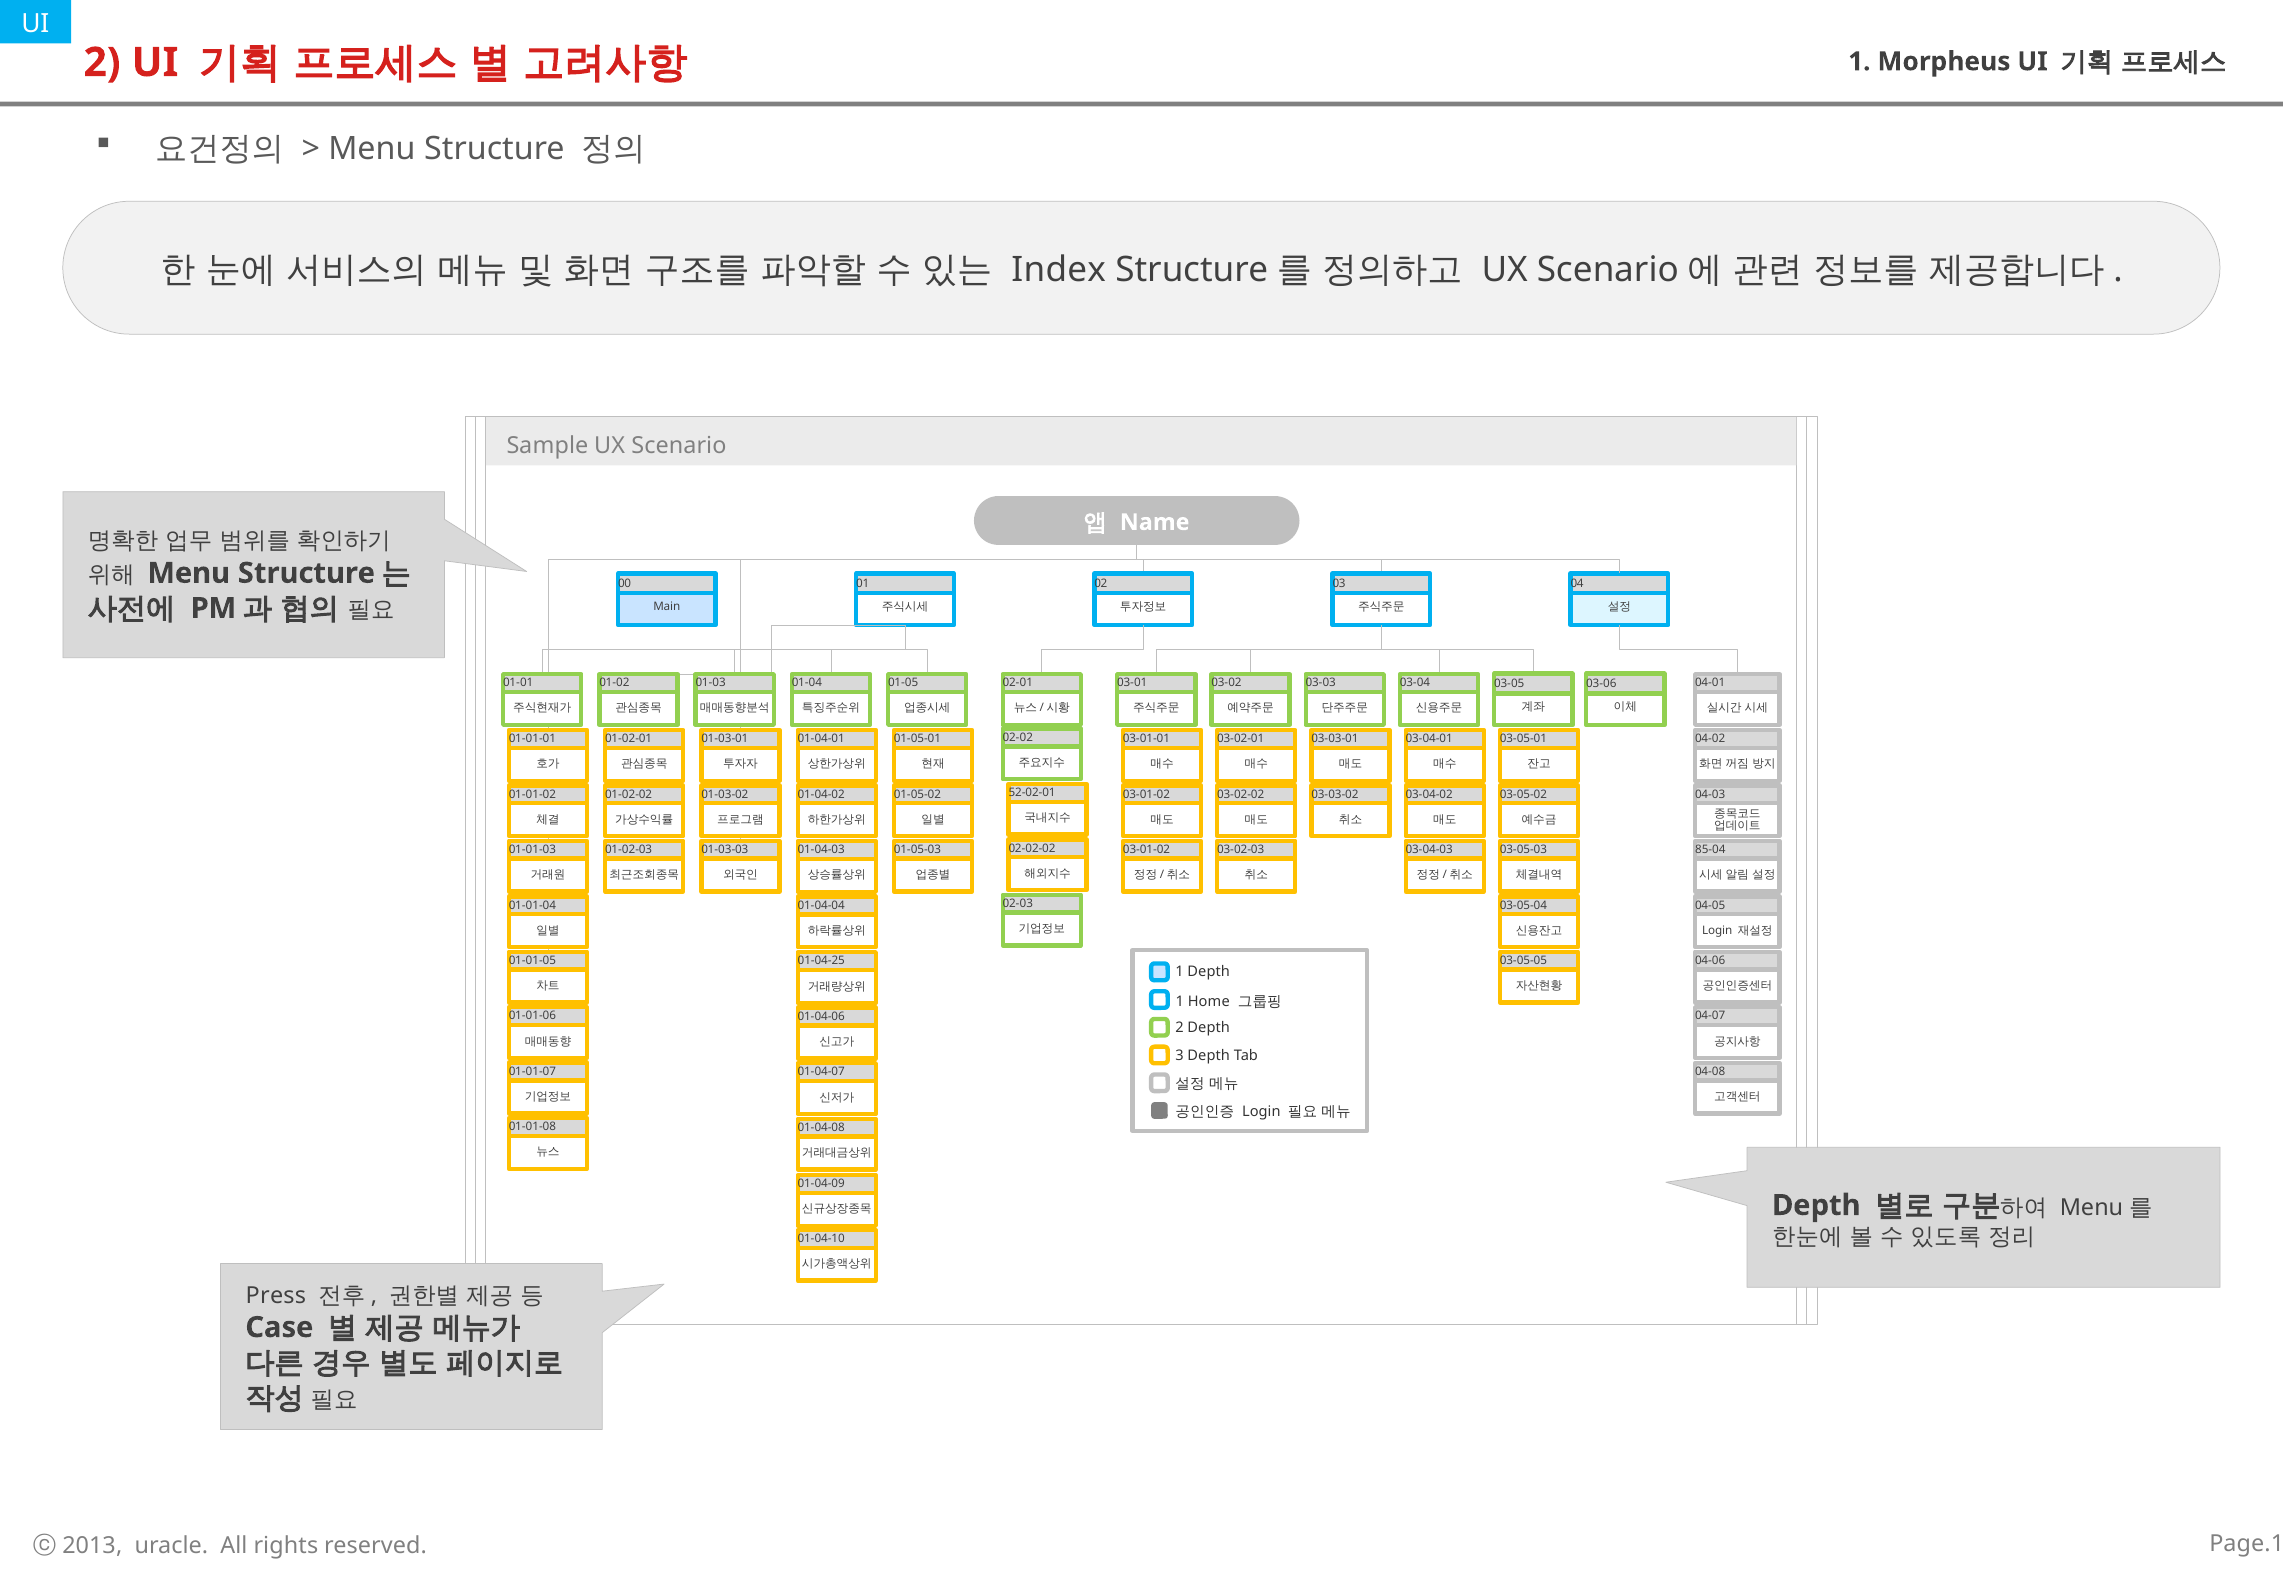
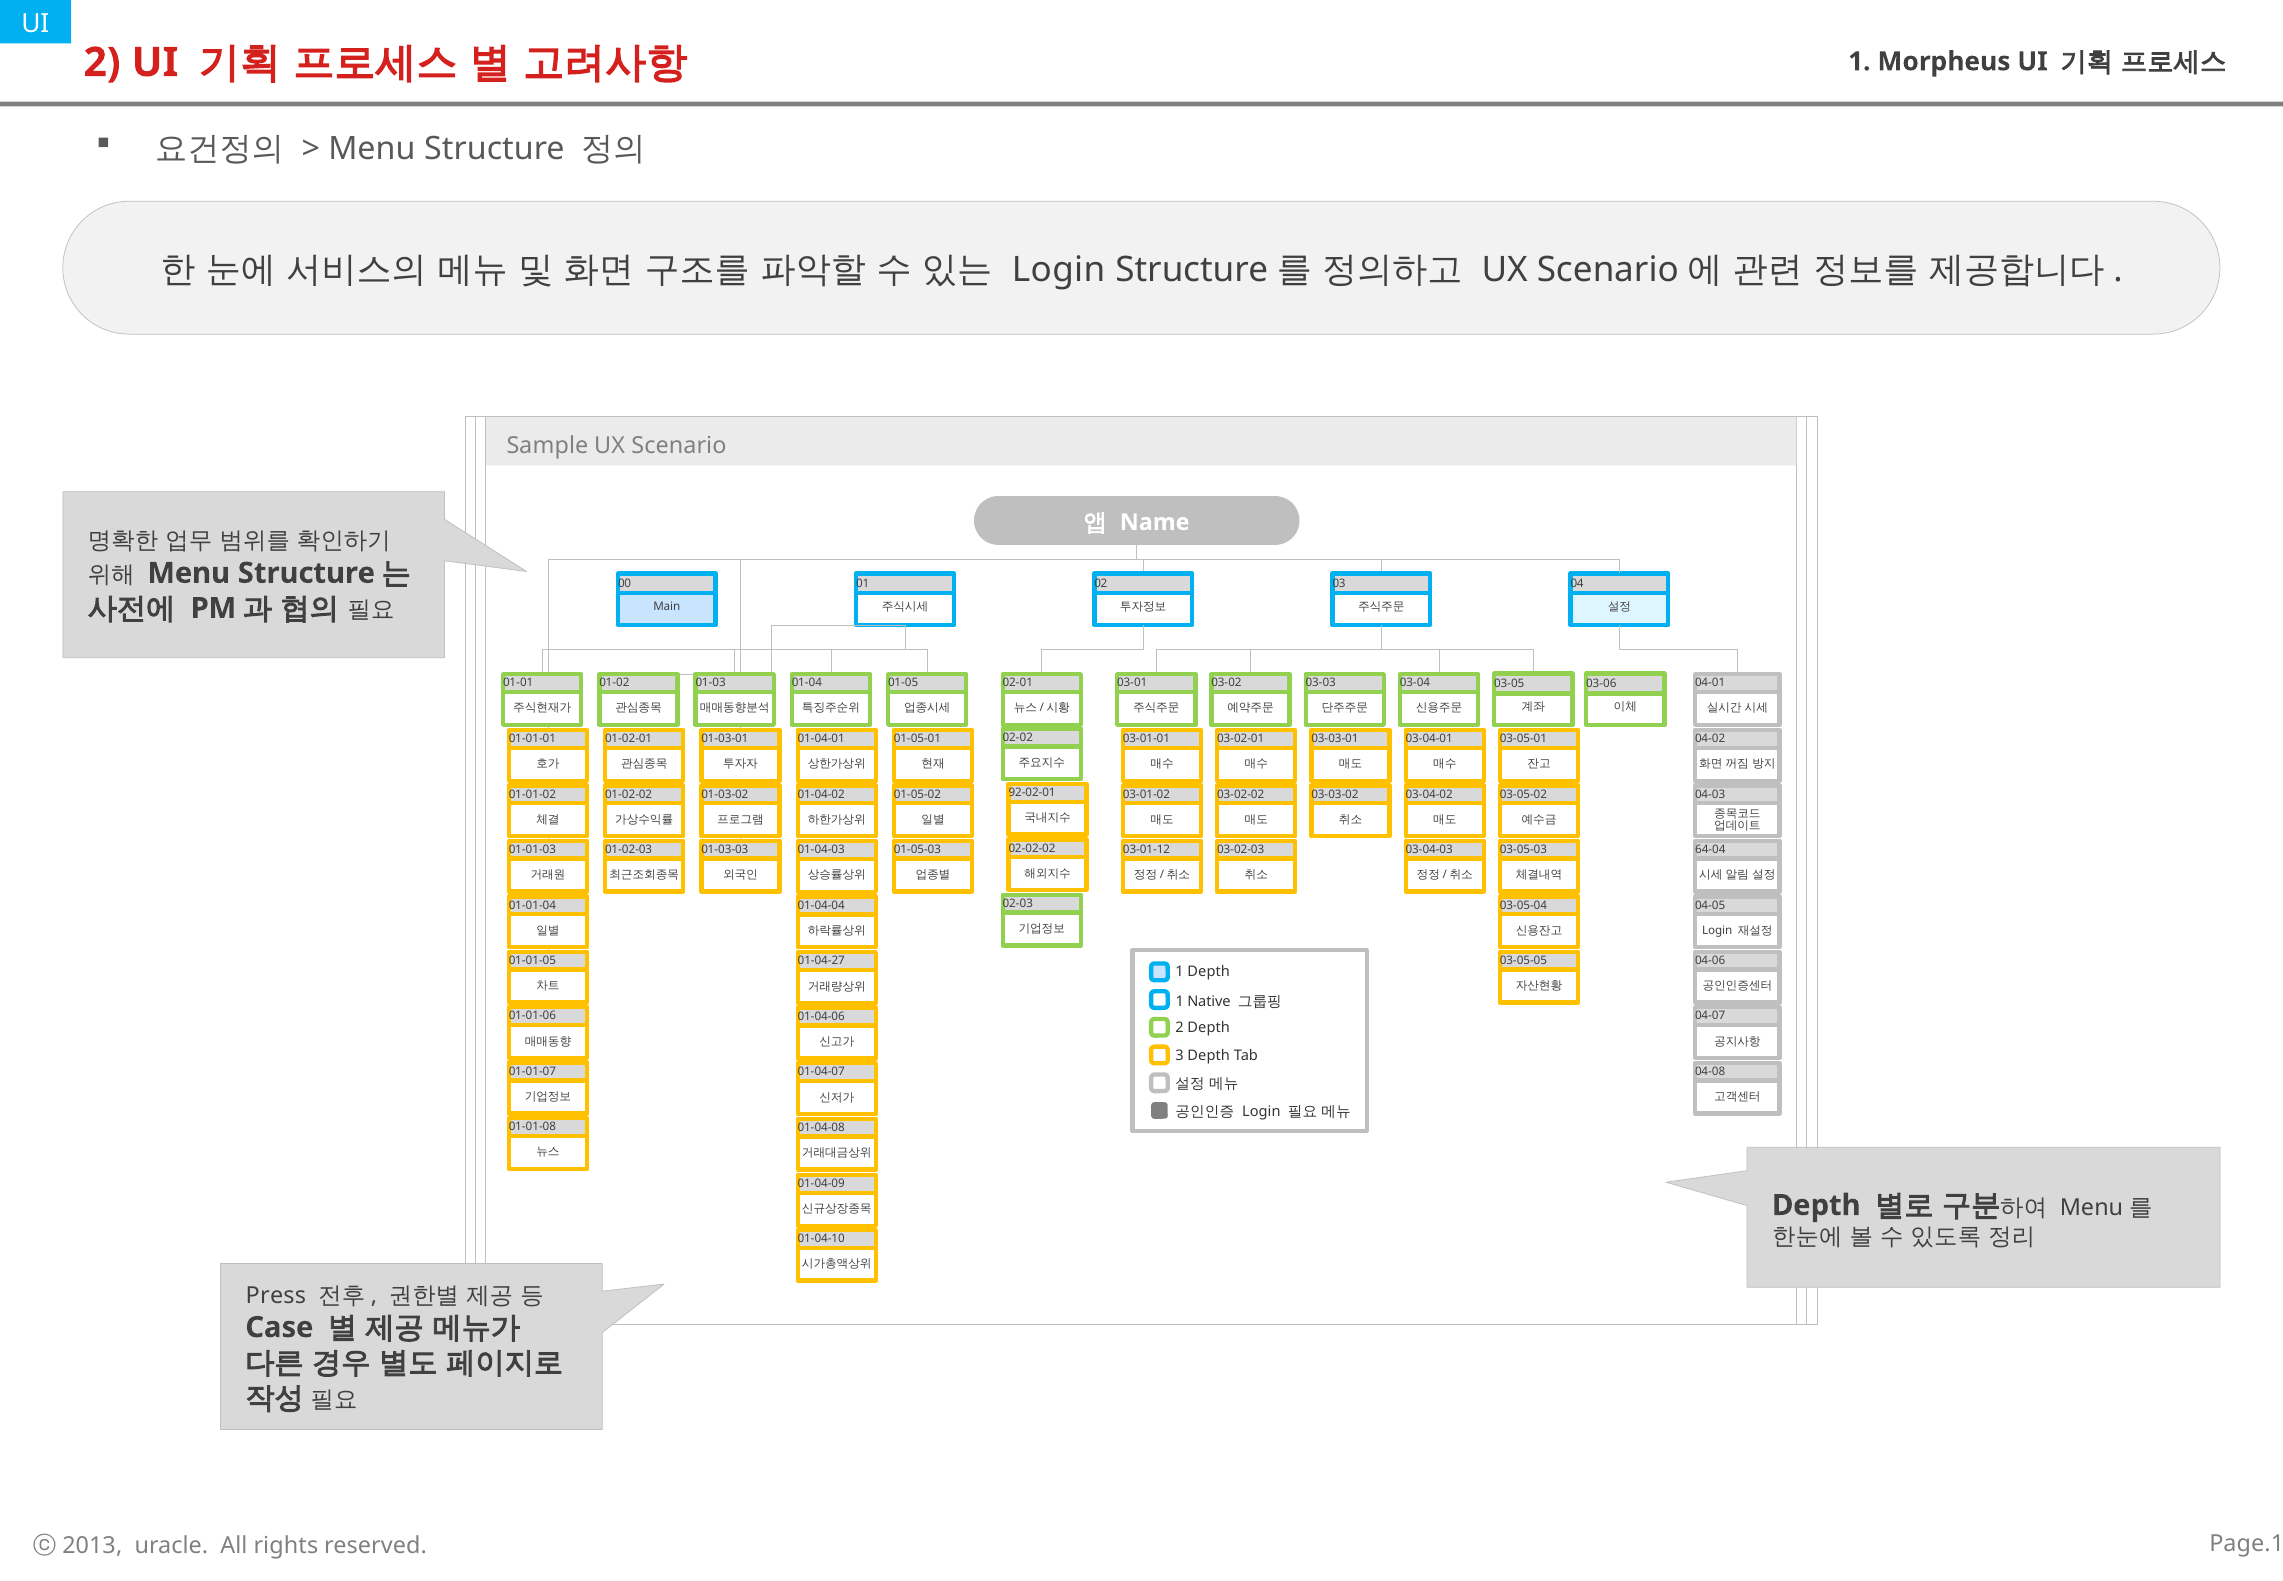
Index: Index -> Login (1059, 270)
52-02-01: 52-02-01 -> 92-02-01 (1032, 793)
03-01-02: 03-01-02 -> 03-01-12 (1147, 849)
85-04: 85-04 -> 64-04 (1710, 849)
01-04-25: 01-04-25 -> 01-04-27 (821, 961)
Home: Home -> Native (1209, 1001)
